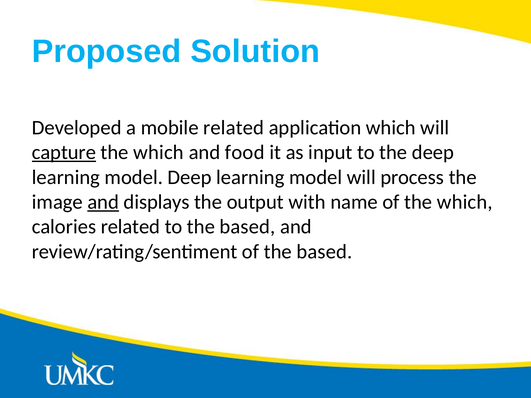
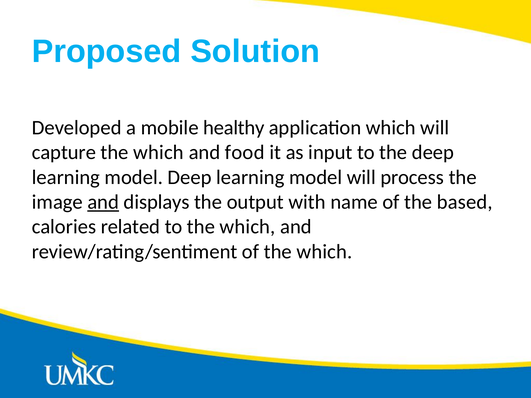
mobile related: related -> healthy (234, 128)
capture underline: present -> none (64, 153)
of the which: which -> based (465, 202)
to the based: based -> which (248, 227)
of the based: based -> which (324, 252)
